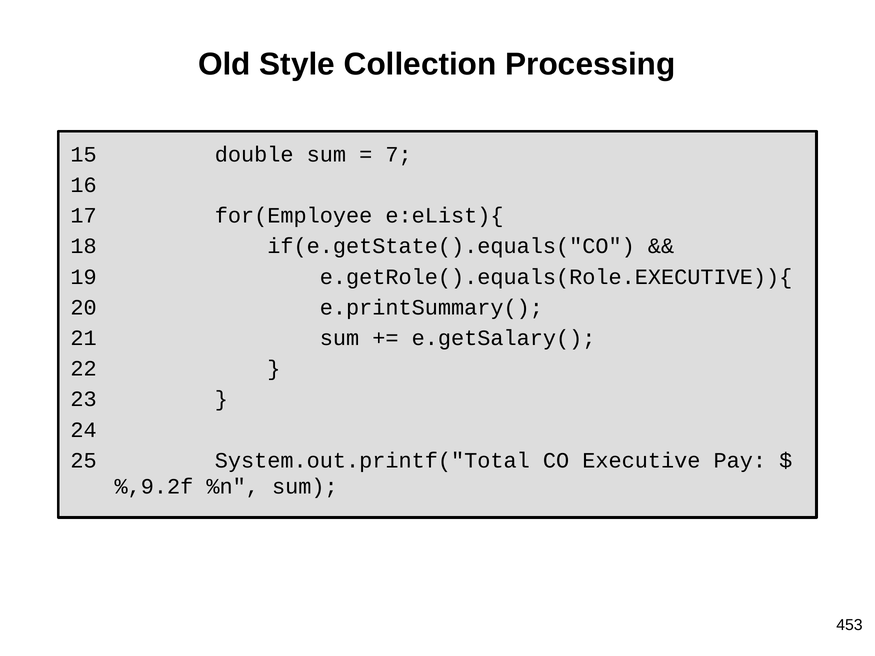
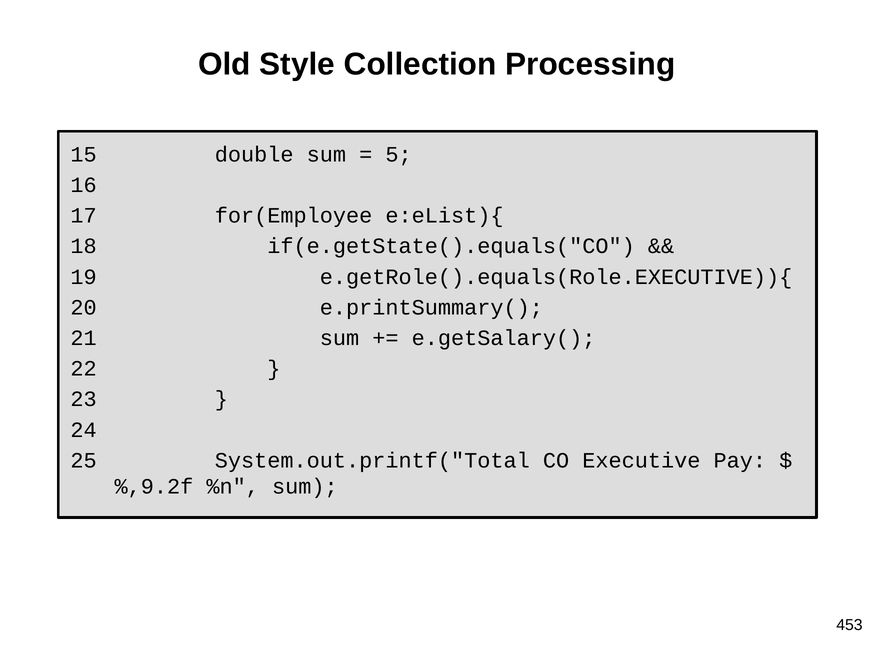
7: 7 -> 5 (399, 154)
